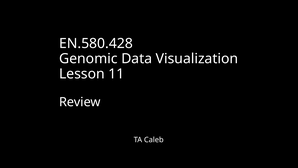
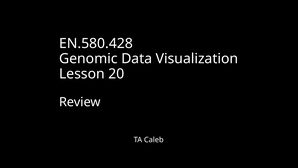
11: 11 -> 20 (116, 74)
